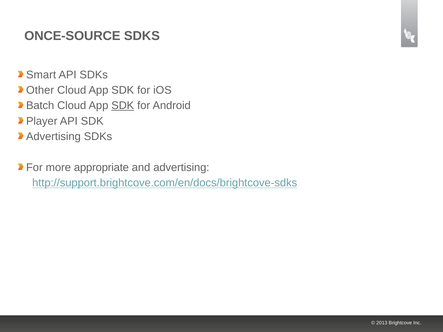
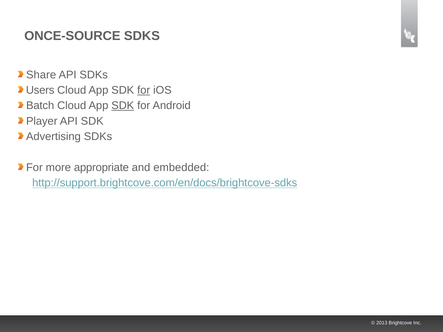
Smart: Smart -> Share (41, 75)
Other: Other -> Users (40, 90)
for underline: none -> present (144, 90)
and advertising: advertising -> embedded (181, 168)
